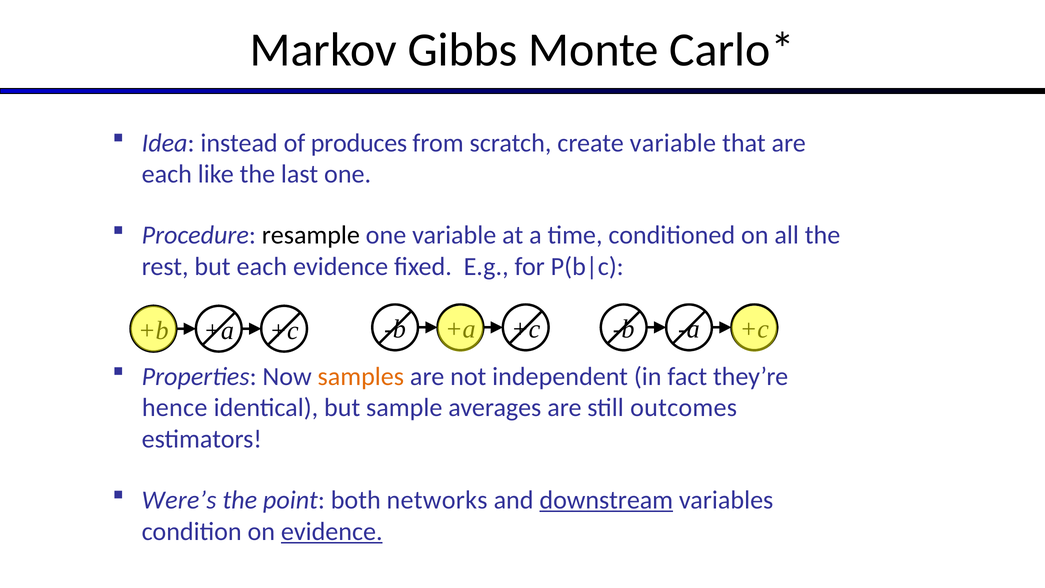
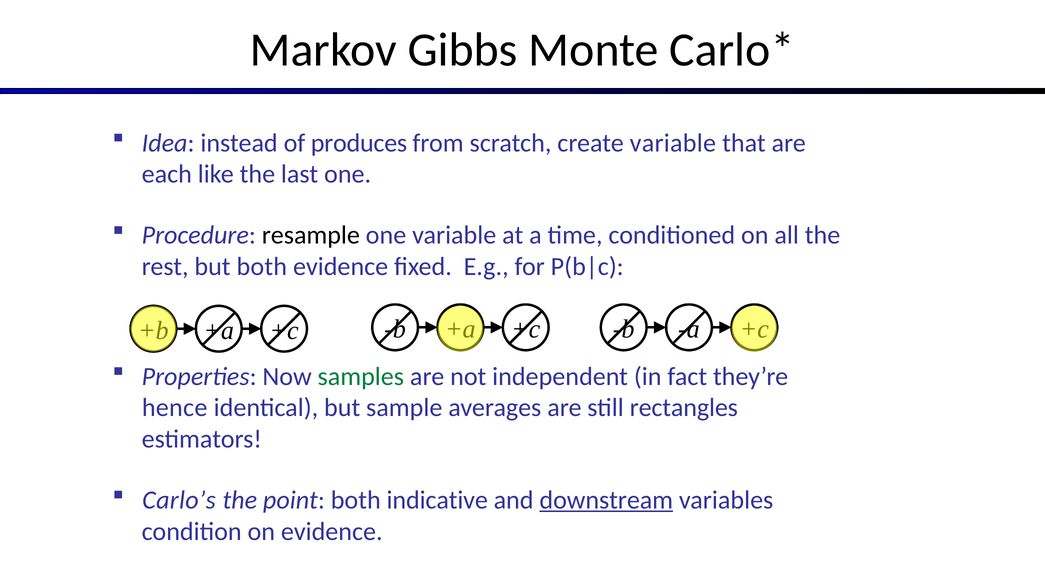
but each: each -> both (262, 267)
samples colour: orange -> green (361, 376)
outcomes: outcomes -> rectangles (684, 408)
Were’s: Were’s -> Carlo’s (179, 500)
networks: networks -> indicative (437, 500)
evidence underline: present -> none (332, 531)
